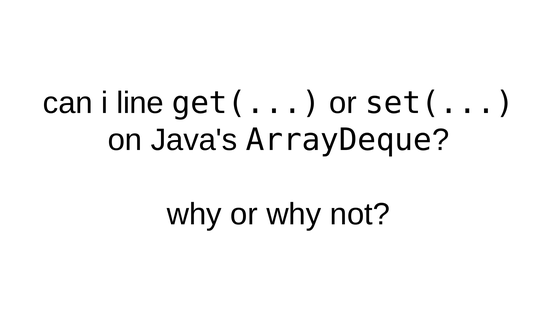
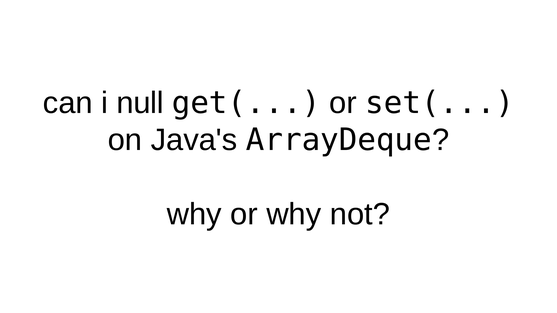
line: line -> null (140, 103)
